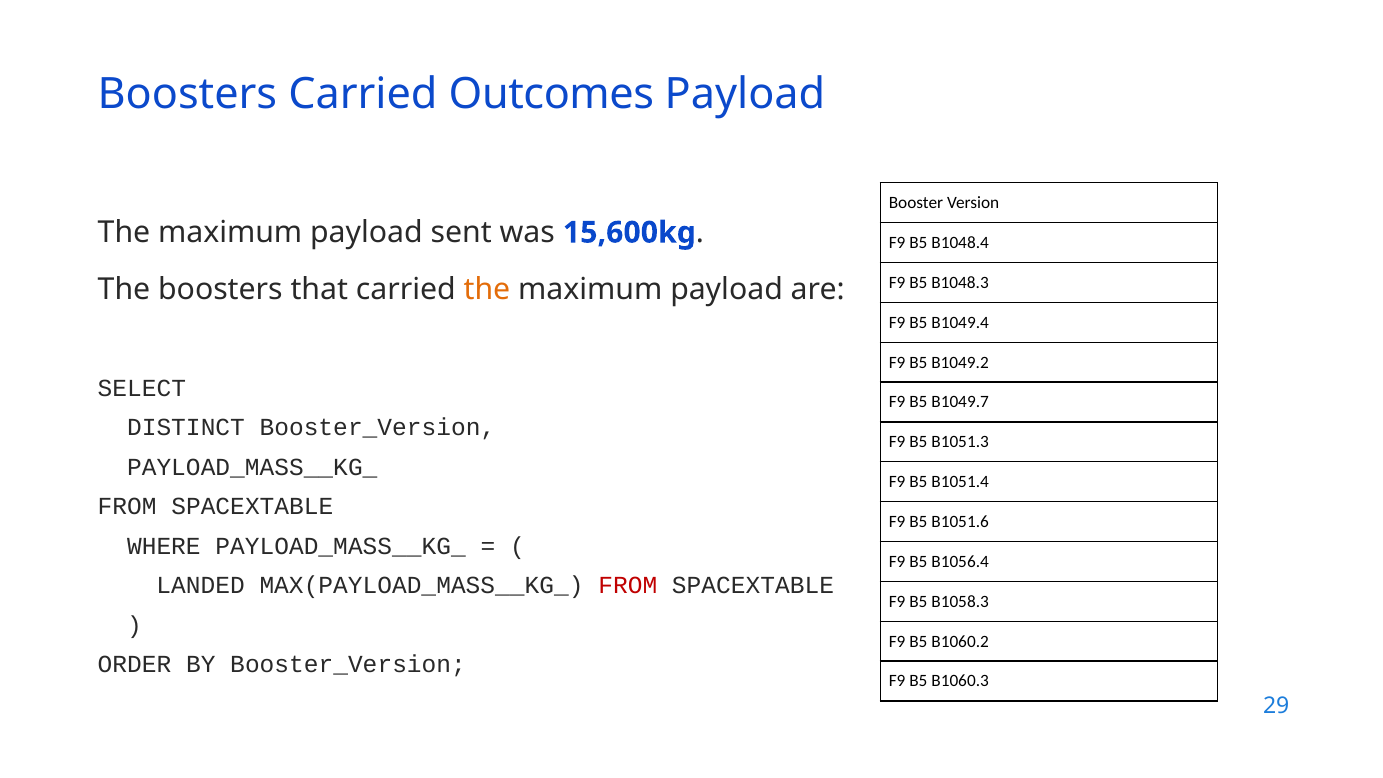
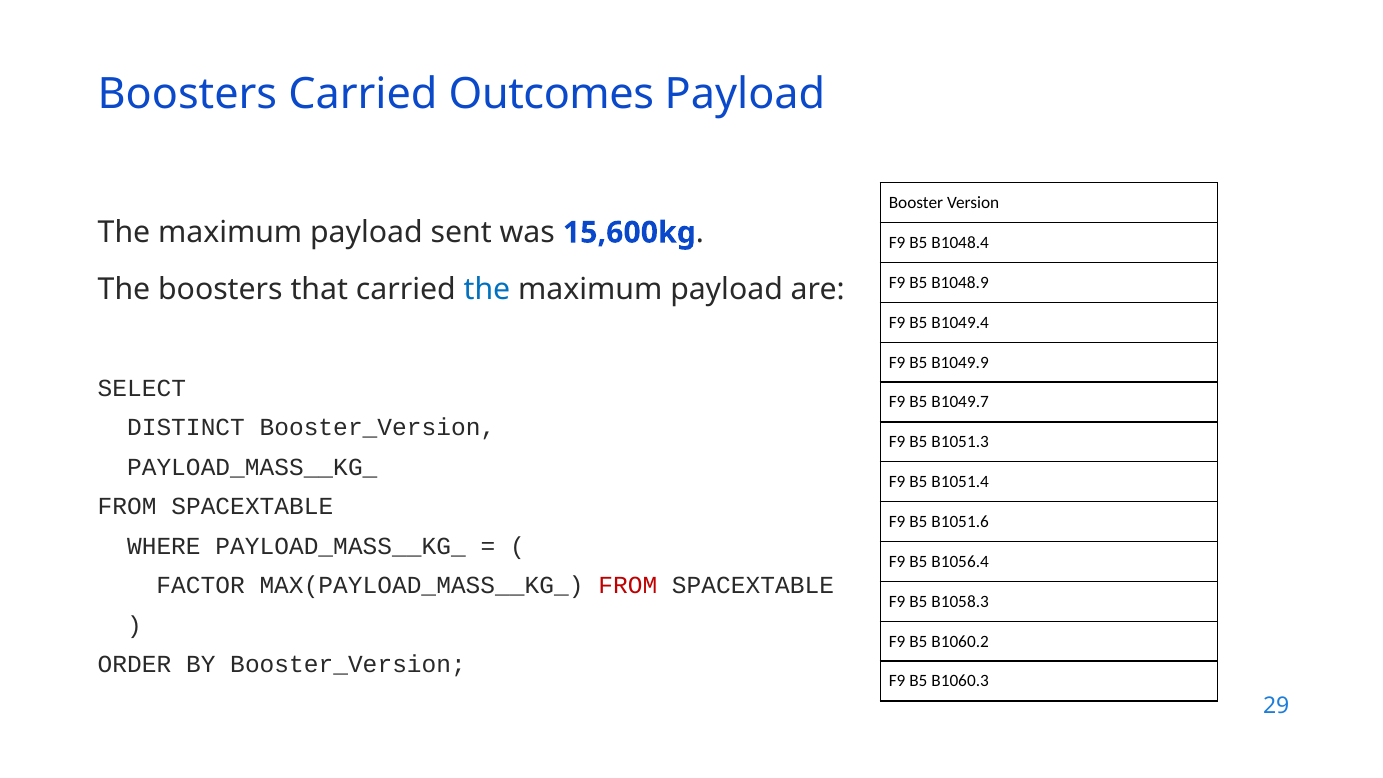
B1048.3: B1048.3 -> B1048.9 (960, 283)
the colour: orange -> blue (487, 289)
B1049.2: B1049.2 -> B1049.9 (960, 362)
LANDED: LANDED -> FACTOR (201, 585)
